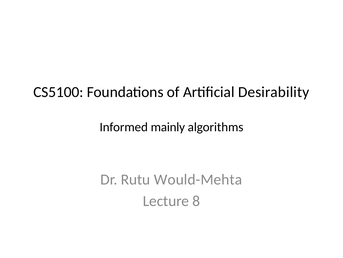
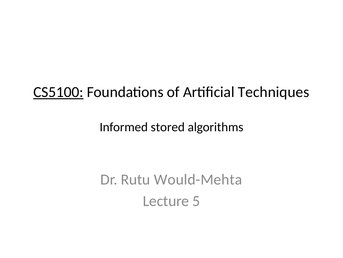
CS5100 underline: none -> present (58, 92)
Desirability: Desirability -> Techniques (274, 92)
mainly: mainly -> stored (168, 127)
8: 8 -> 5 (196, 200)
